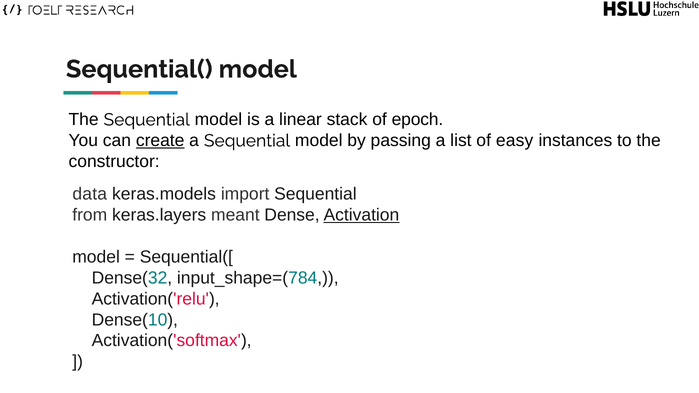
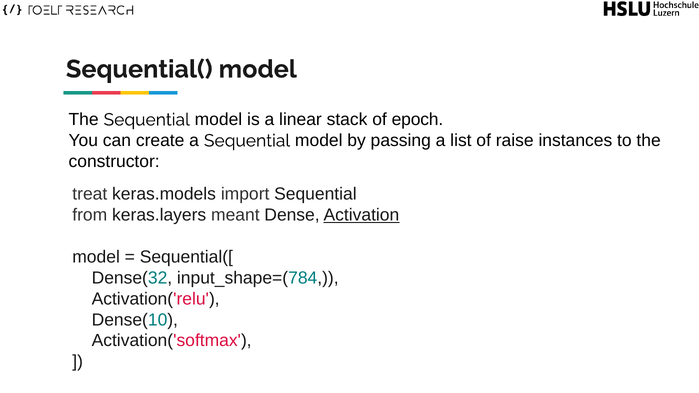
create underline: present -> none (160, 141)
easy: easy -> raise (515, 141)
data: data -> treat (90, 194)
